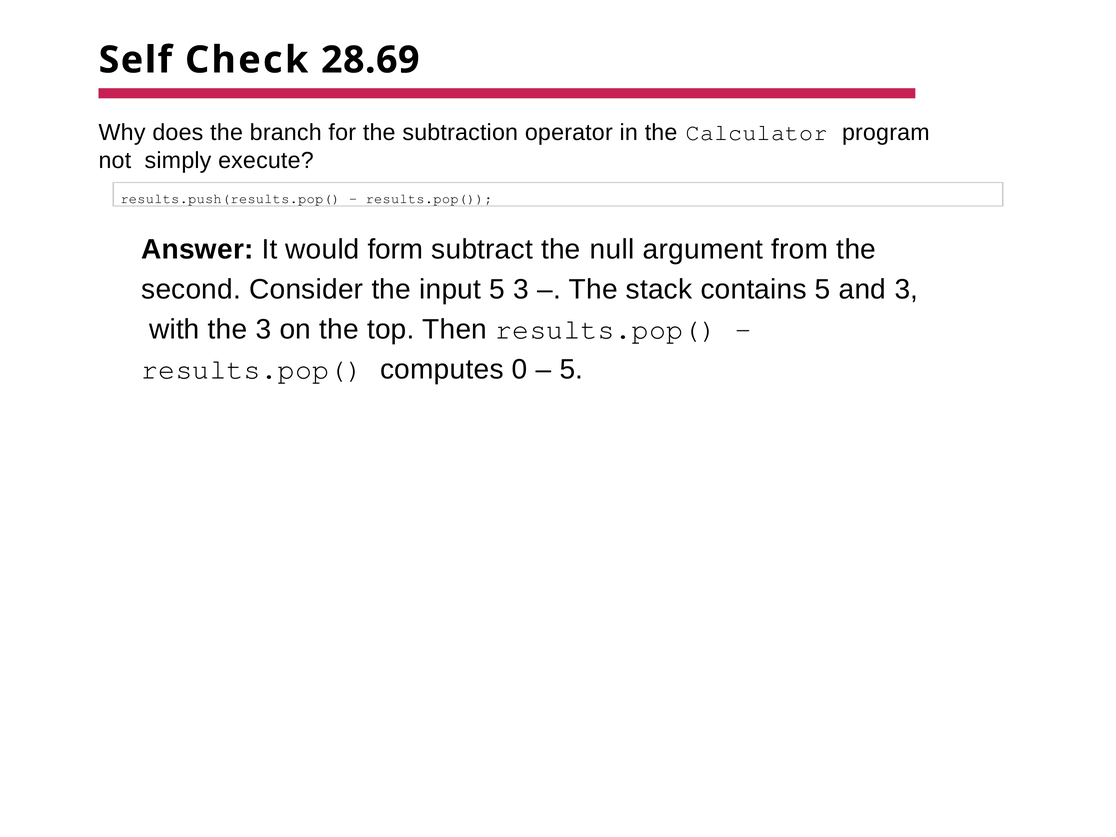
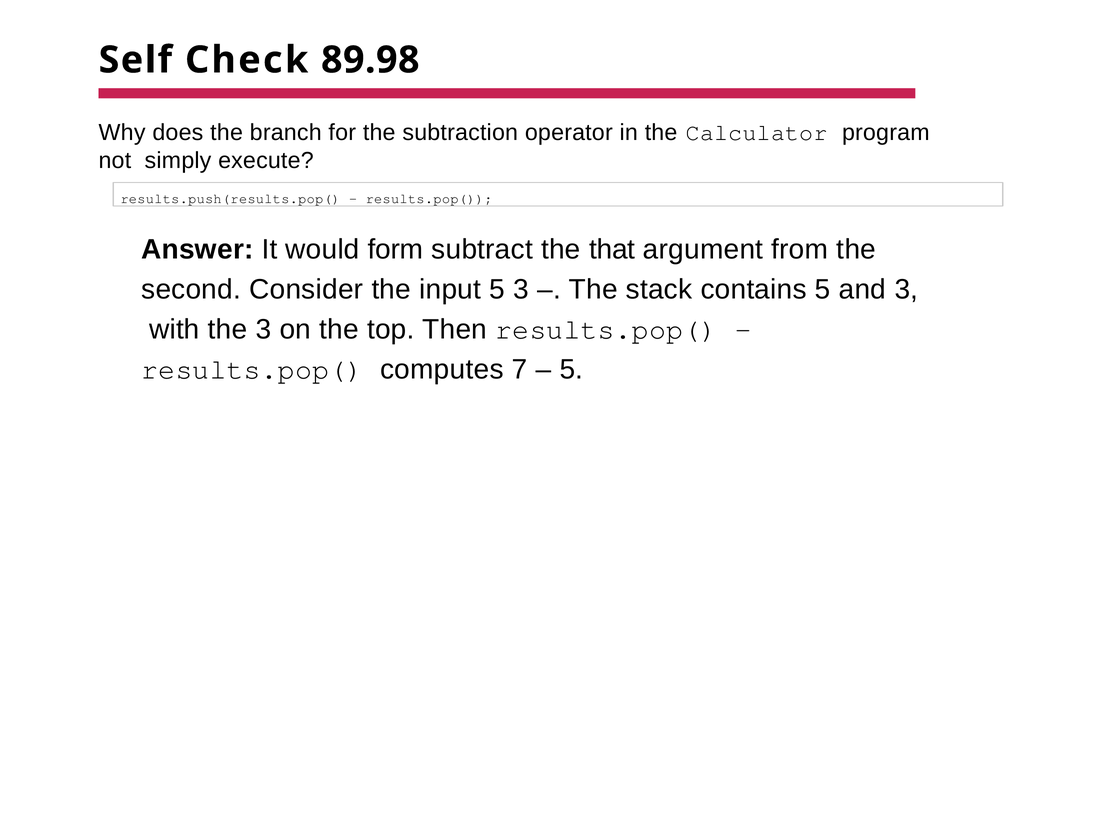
28.69: 28.69 -> 89.98 (370, 60)
null: null -> that (612, 249)
0: 0 -> 7 (520, 370)
